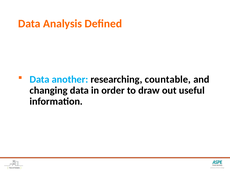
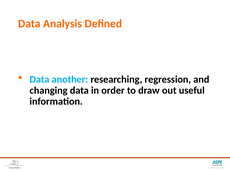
countable: countable -> regression (168, 80)
